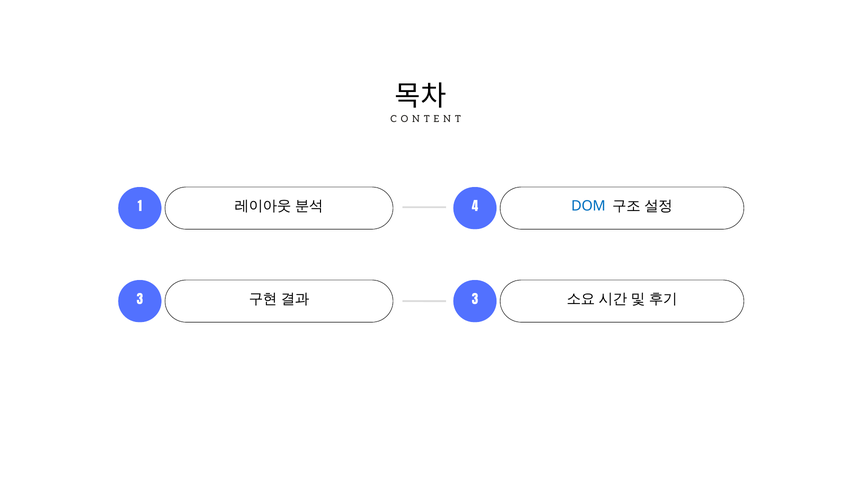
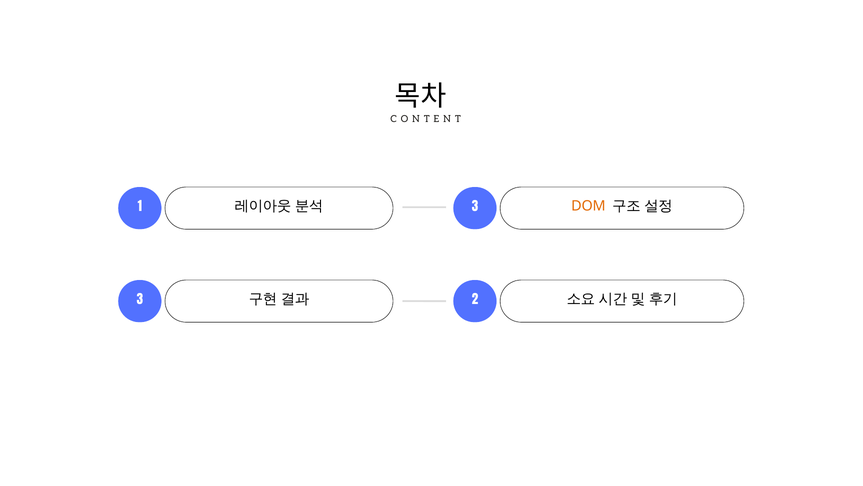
DOM colour: blue -> orange (588, 206)
1 4: 4 -> 3 (475, 207)
3 3: 3 -> 2 (475, 300)
